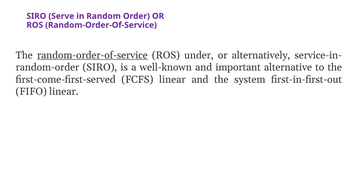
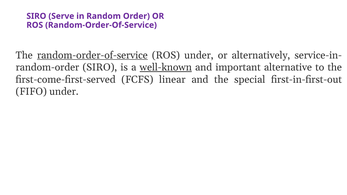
well-known underline: none -> present (166, 67)
system: system -> special (250, 80)
FIFO linear: linear -> under (64, 92)
